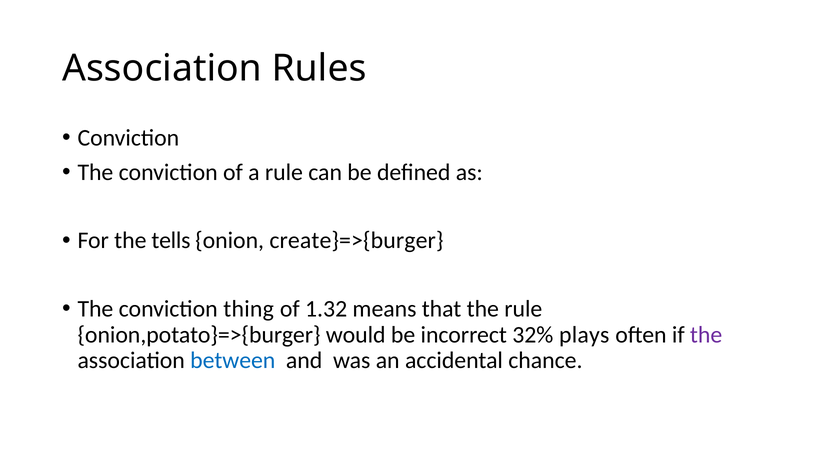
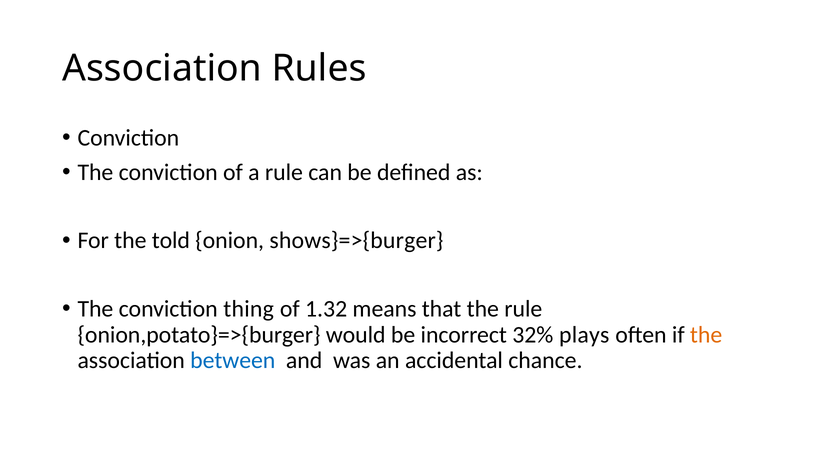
tells: tells -> told (171, 241)
create}=>{burger: create}=>{burger -> shows}=>{burger (356, 241)
the colour: purple -> orange (706, 335)
